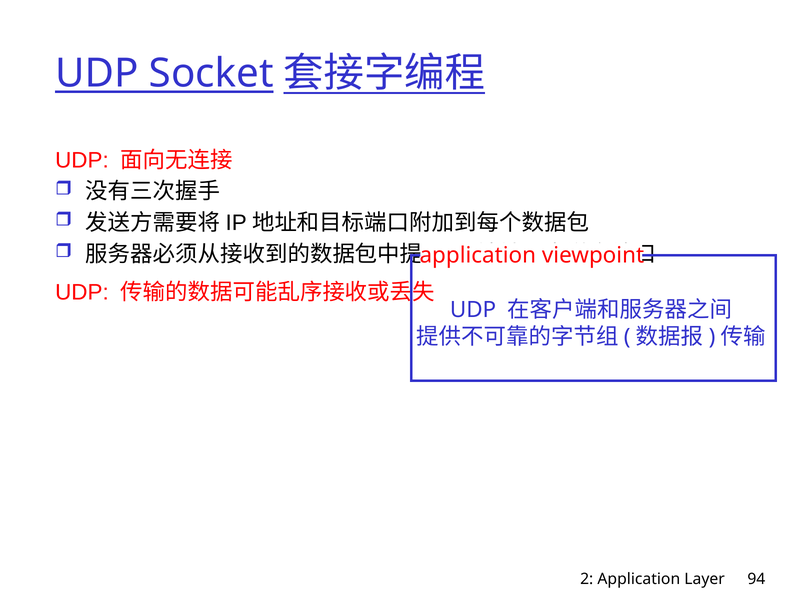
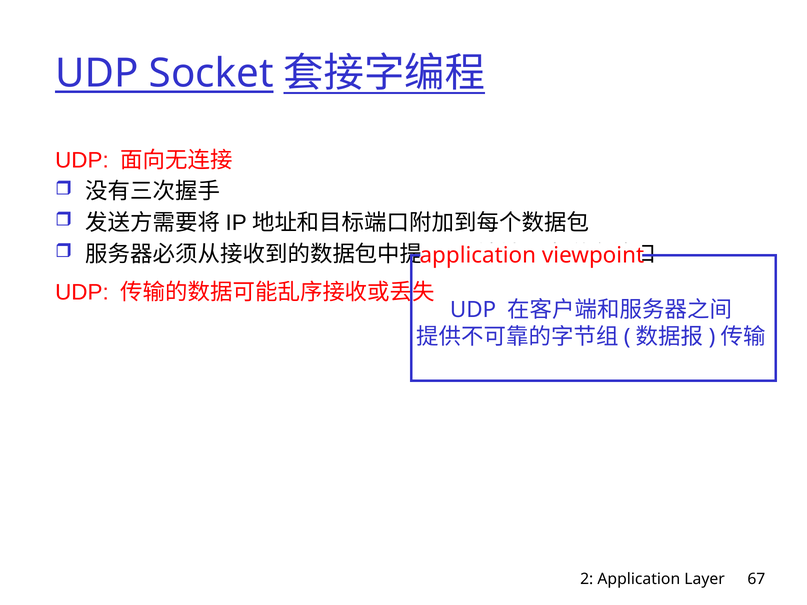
94: 94 -> 67 (756, 579)
